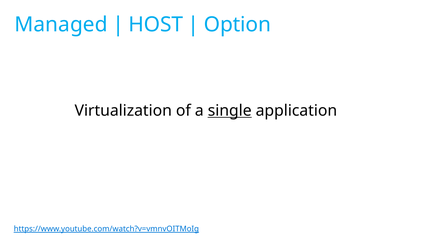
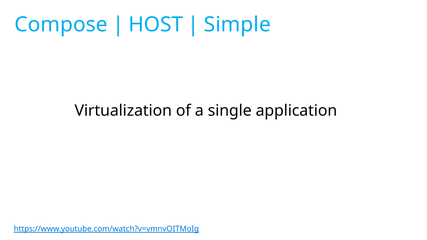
Managed: Managed -> Compose (61, 24)
Option: Option -> Simple (237, 24)
single underline: present -> none (230, 111)
